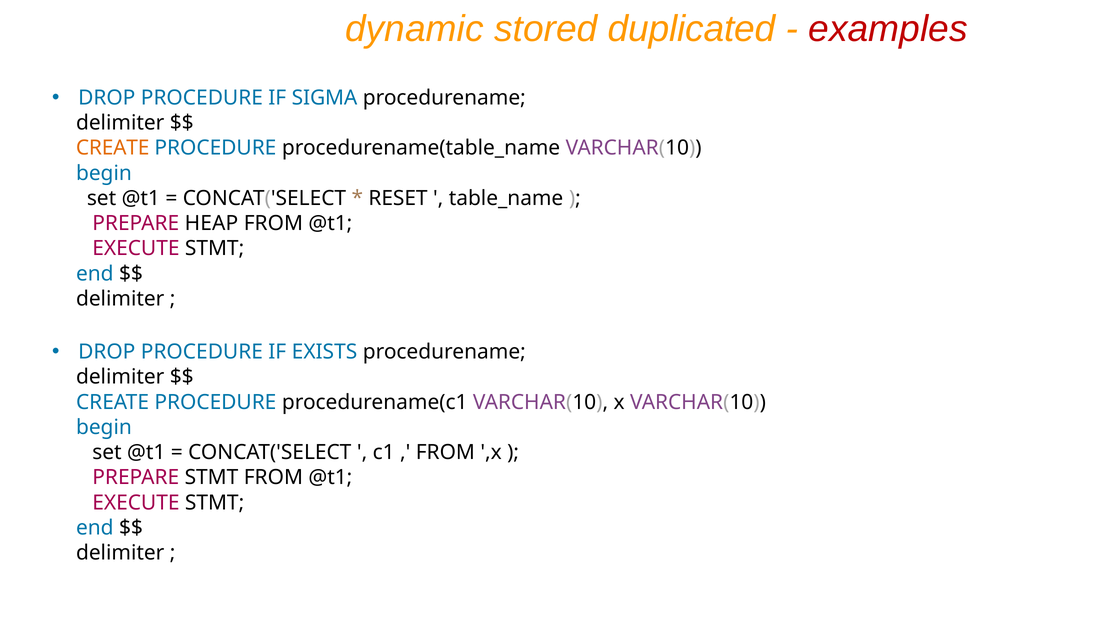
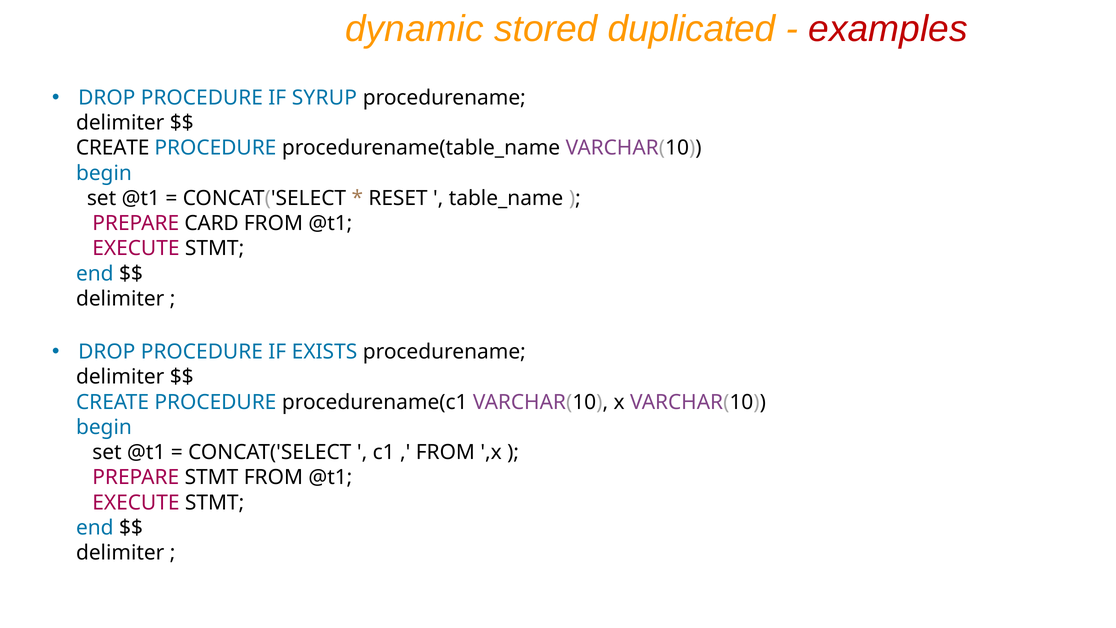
SIGMA: SIGMA -> SYRUP (324, 98)
CREATE colour: orange -> black (113, 148)
HEAP: HEAP -> CARD (212, 223)
